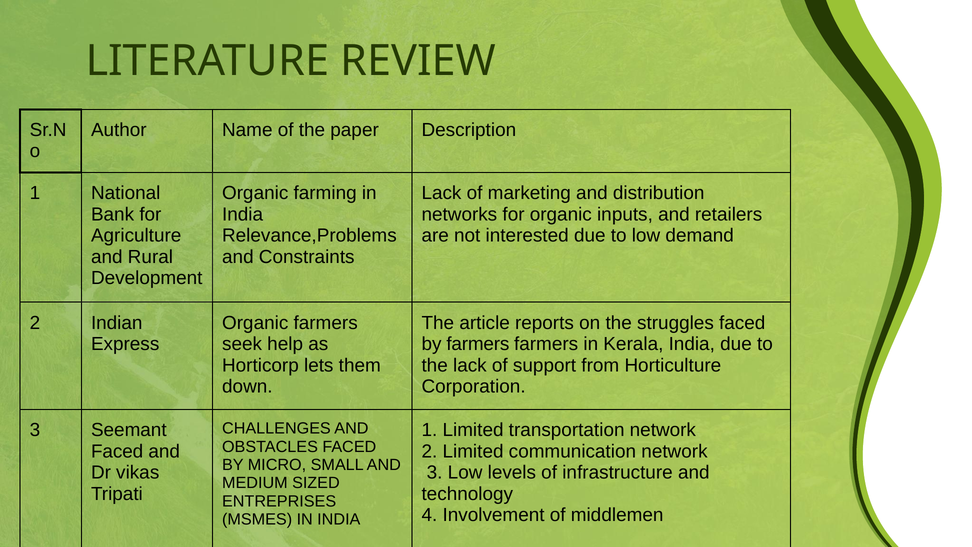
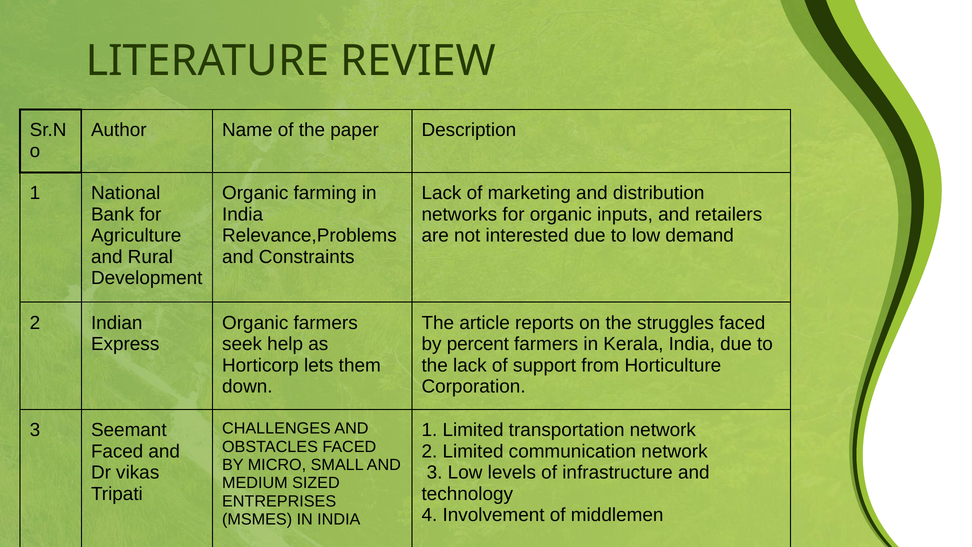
by farmers: farmers -> percent (478, 344)
